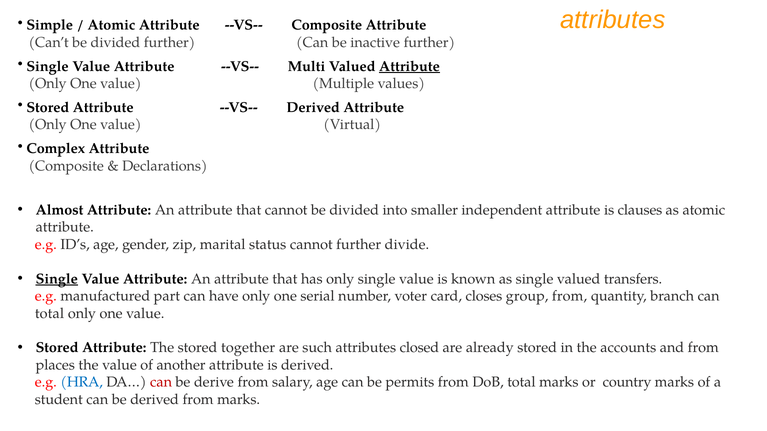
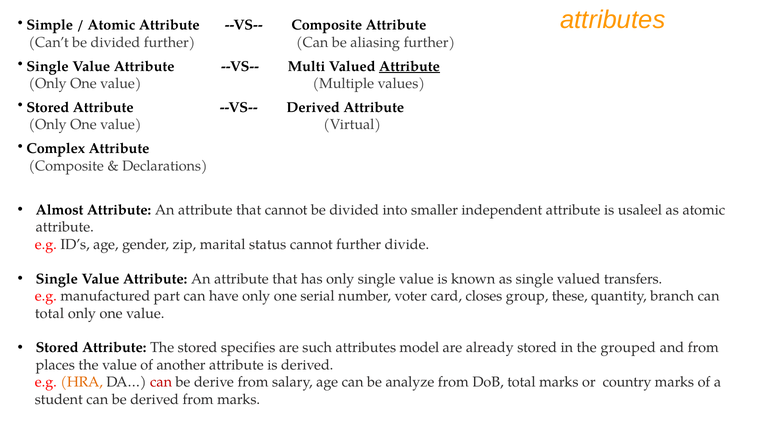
inactive: inactive -> aliasing (375, 42)
clauses: clauses -> usaleel (640, 210)
Single underline: present -> none (57, 279)
group from: from -> these (570, 296)
together: together -> specifies (248, 348)
closed: closed -> model (419, 348)
accounts: accounts -> grouped (628, 348)
HRA colour: blue -> orange (82, 383)
permits: permits -> analyze (410, 383)
